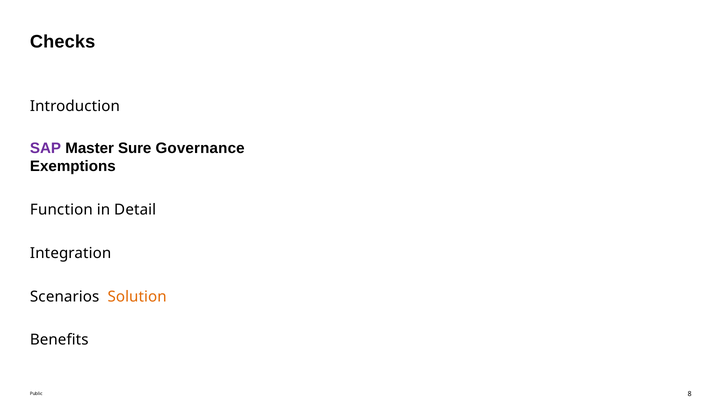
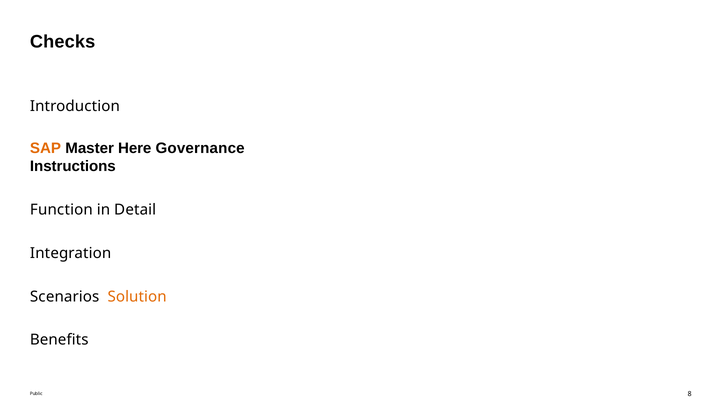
SAP colour: purple -> orange (46, 148)
Sure: Sure -> Here (135, 148)
Exemptions: Exemptions -> Instructions (73, 166)
